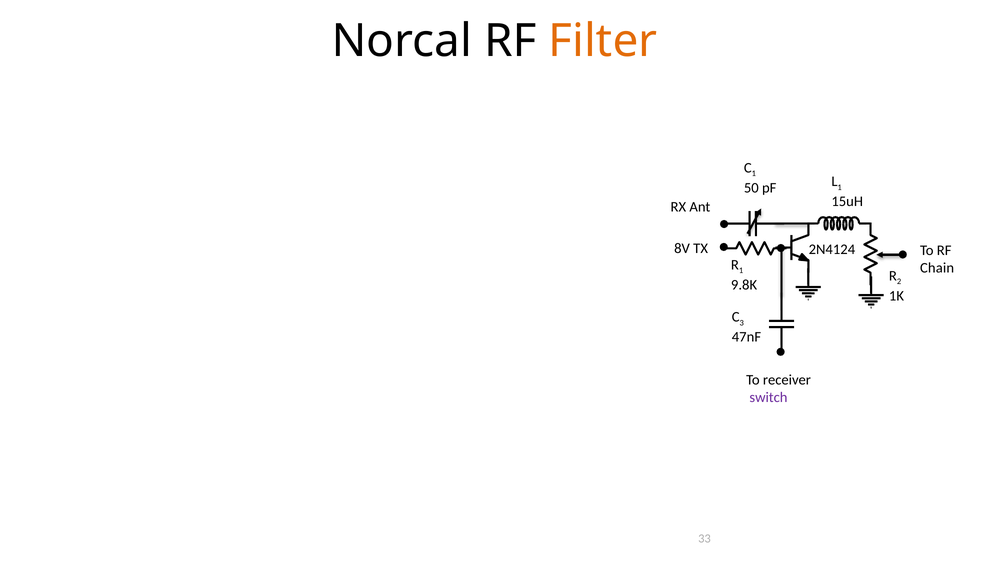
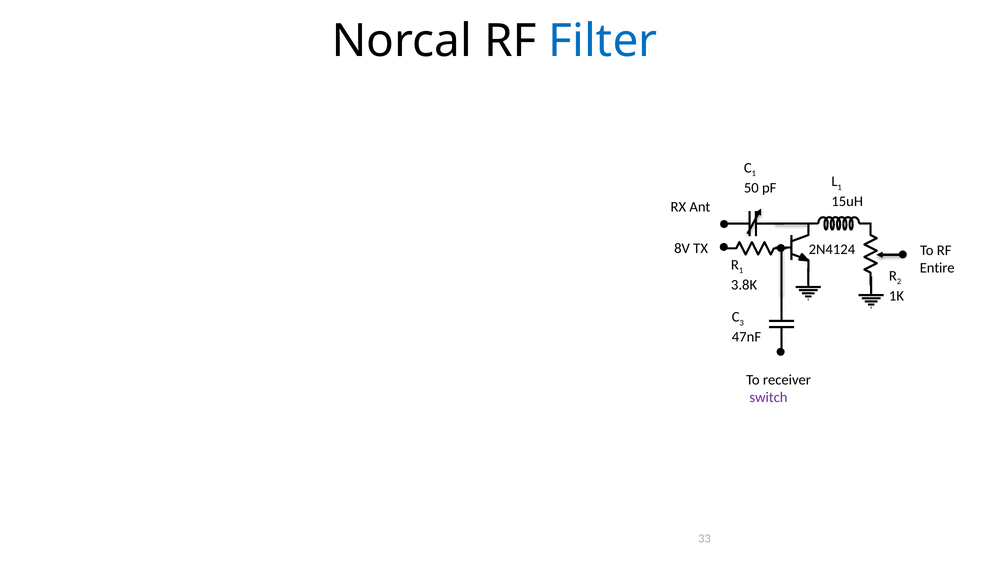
Filter colour: orange -> blue (603, 41)
Chain: Chain -> Entire (937, 268)
9.8K: 9.8K -> 3.8K (744, 285)
